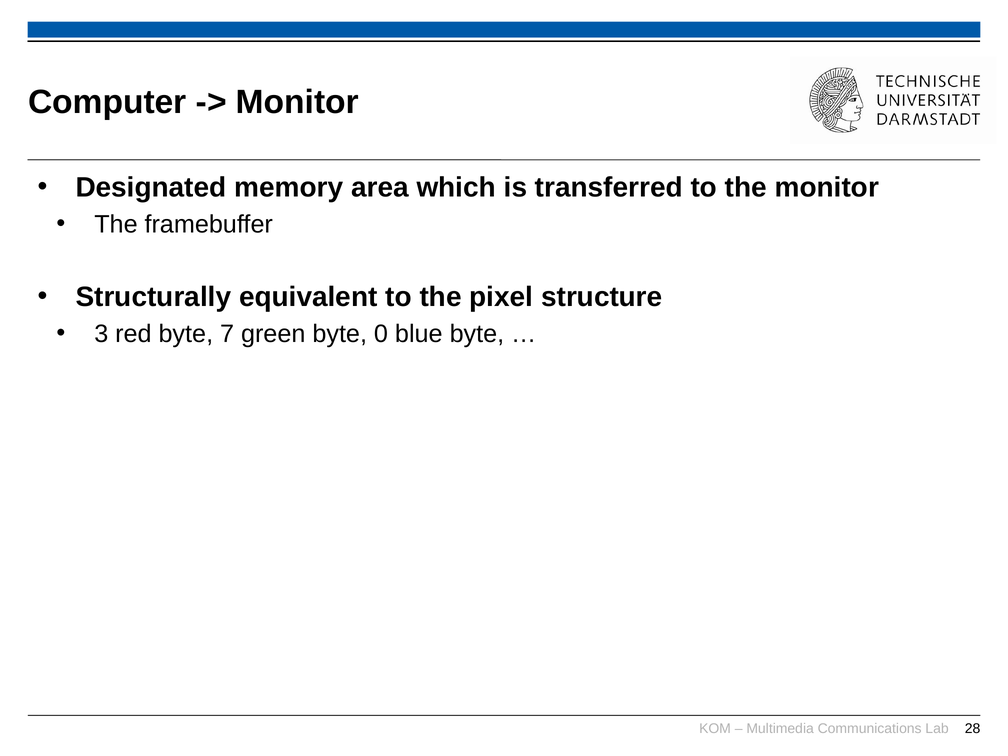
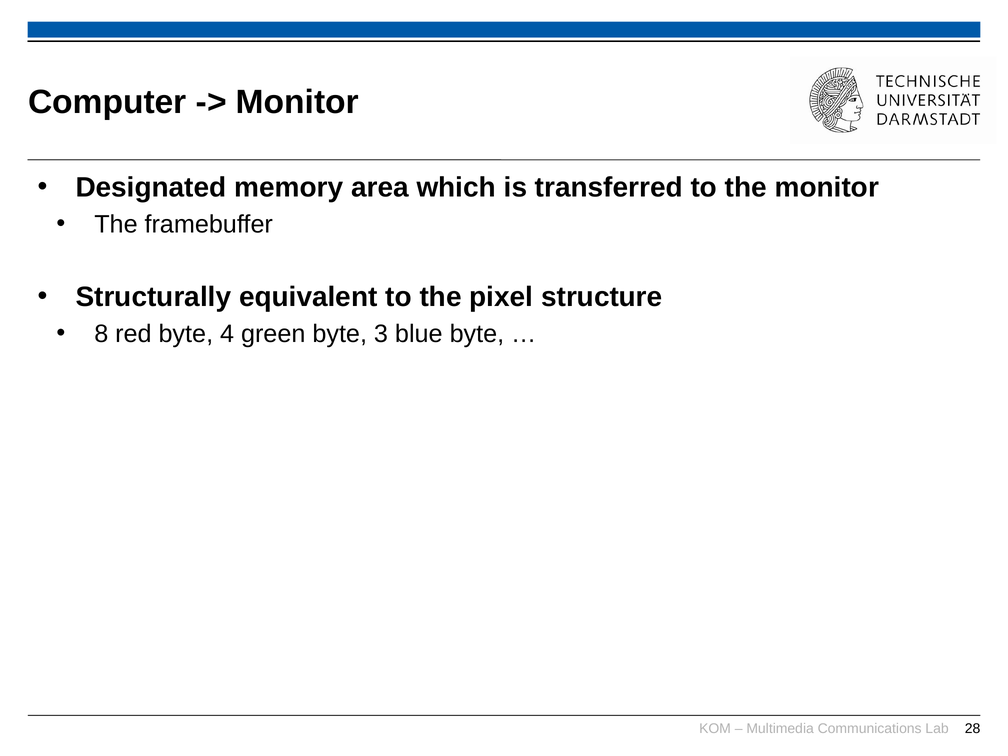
3: 3 -> 8 (101, 334)
7: 7 -> 4 (227, 334)
0: 0 -> 3 (381, 334)
